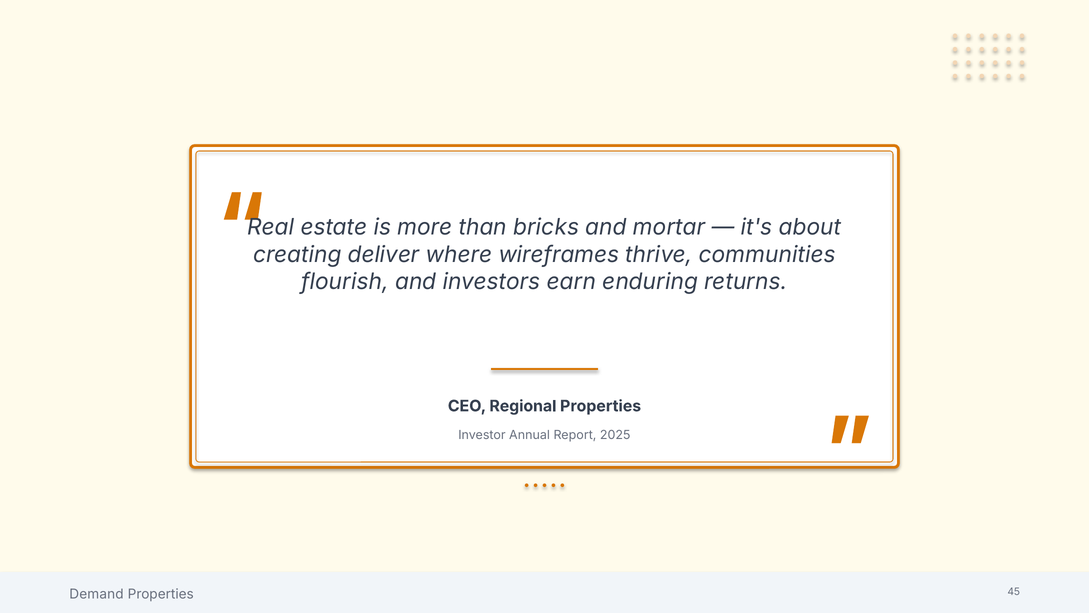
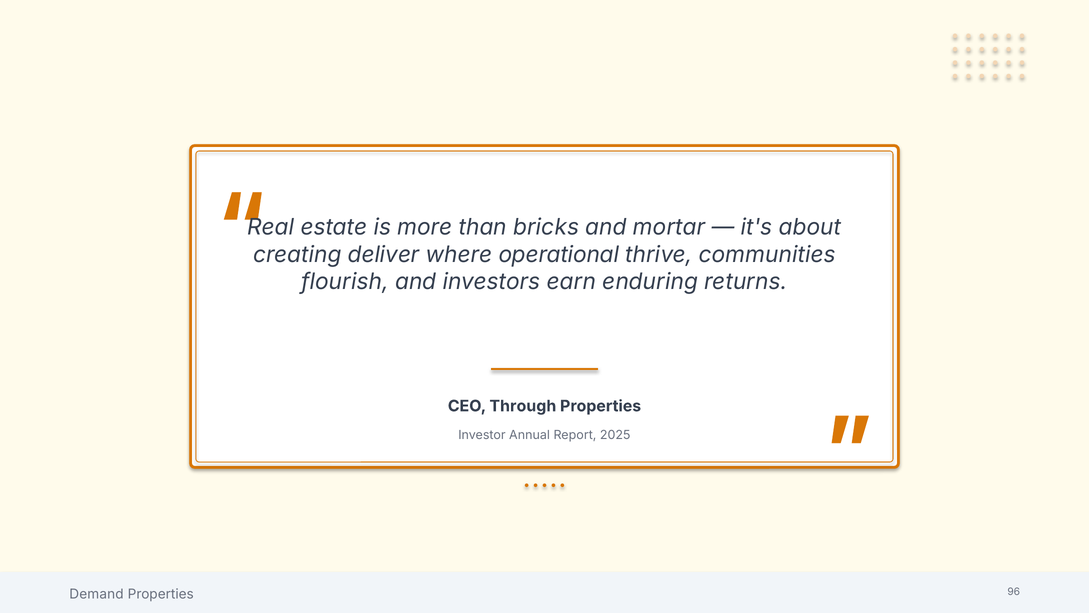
wireframes: wireframes -> operational (559, 254)
Regional: Regional -> Through (523, 406)
45: 45 -> 96 (1014, 591)
